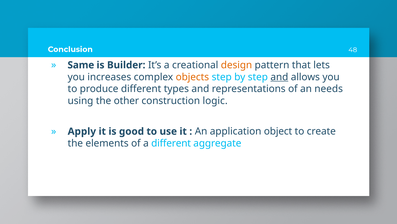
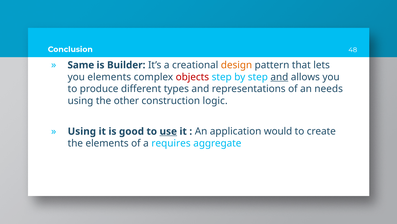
you increases: increases -> elements (109, 77)
objects colour: orange -> red (192, 77)
Apply: Apply -> Using (82, 131)
use underline: none -> present (168, 131)
object: object -> would (278, 131)
a different: different -> requires (171, 143)
